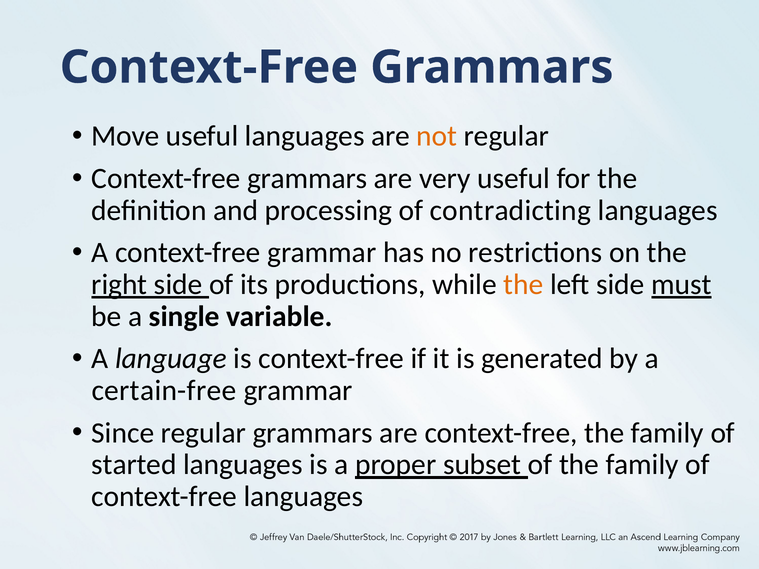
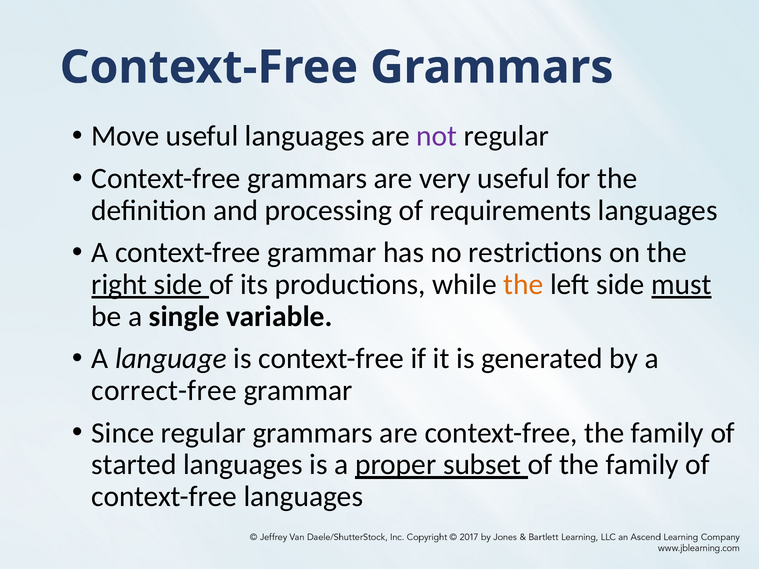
not colour: orange -> purple (437, 136)
contradicting: contradicting -> requirements (511, 210)
certain-free: certain-free -> correct-free (164, 391)
